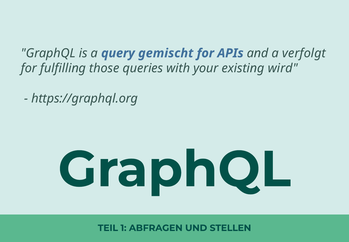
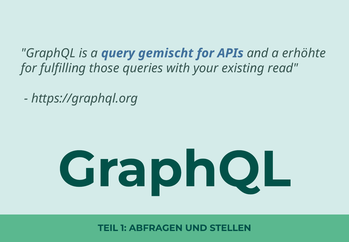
verfolgt: verfolgt -> erhöhte (304, 53)
wird: wird -> read (283, 68)
